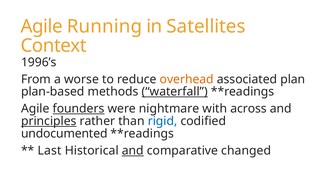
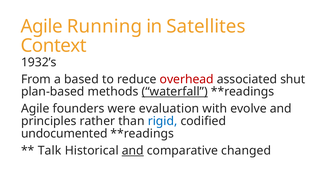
1996’s: 1996’s -> 1932’s (39, 62)
worse: worse -> based (81, 79)
overhead colour: orange -> red (187, 79)
plan: plan -> shut (293, 79)
founders underline: present -> none (79, 109)
nightmare: nightmare -> evaluation (169, 109)
across: across -> evolve (248, 109)
principles underline: present -> none (49, 121)
Last: Last -> Talk (50, 150)
